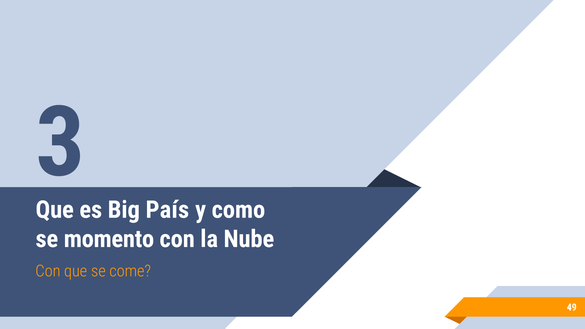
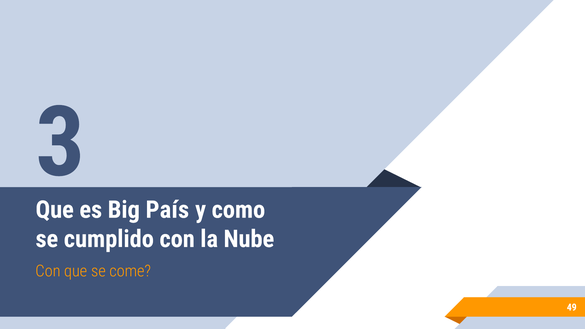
momento: momento -> cumplido (109, 239)
